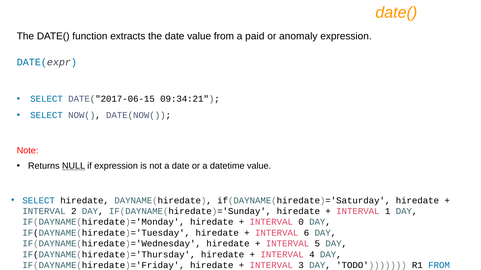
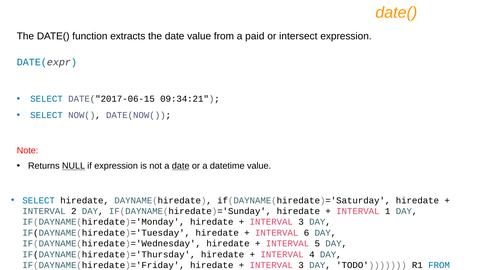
anomaly: anomaly -> intersect (298, 36)
date underline: none -> present (181, 166)
0: 0 -> 3 (301, 222)
